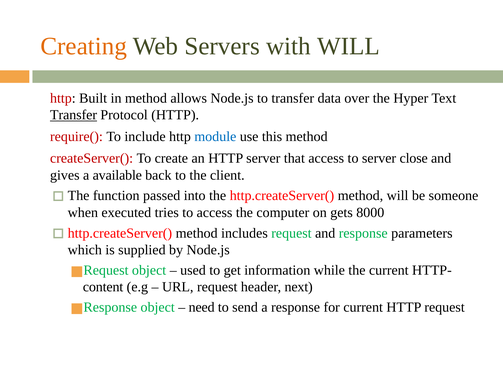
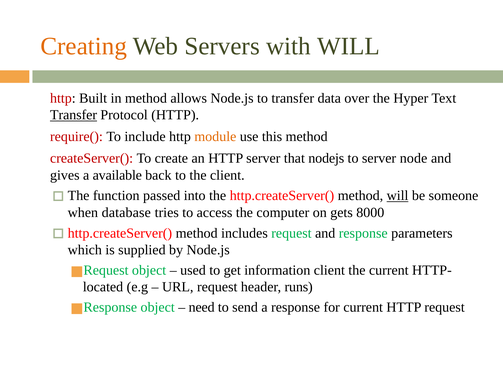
module colour: blue -> orange (215, 137)
that access: access -> nodejs (326, 158)
close: close -> node (414, 158)
will underline: none -> present (398, 196)
executed: executed -> database (126, 213)
information while: while -> client (329, 270)
content: content -> located (103, 287)
next: next -> runs (299, 287)
